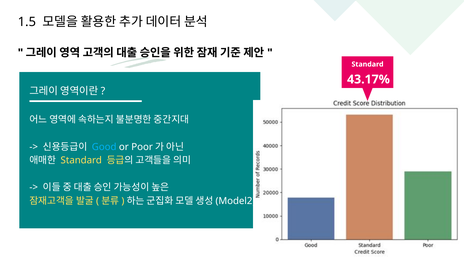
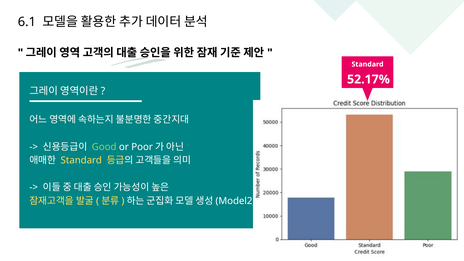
1.5: 1.5 -> 6.1 (27, 22)
43.17%: 43.17% -> 52.17% (368, 79)
Good colour: light blue -> light green (104, 147)
